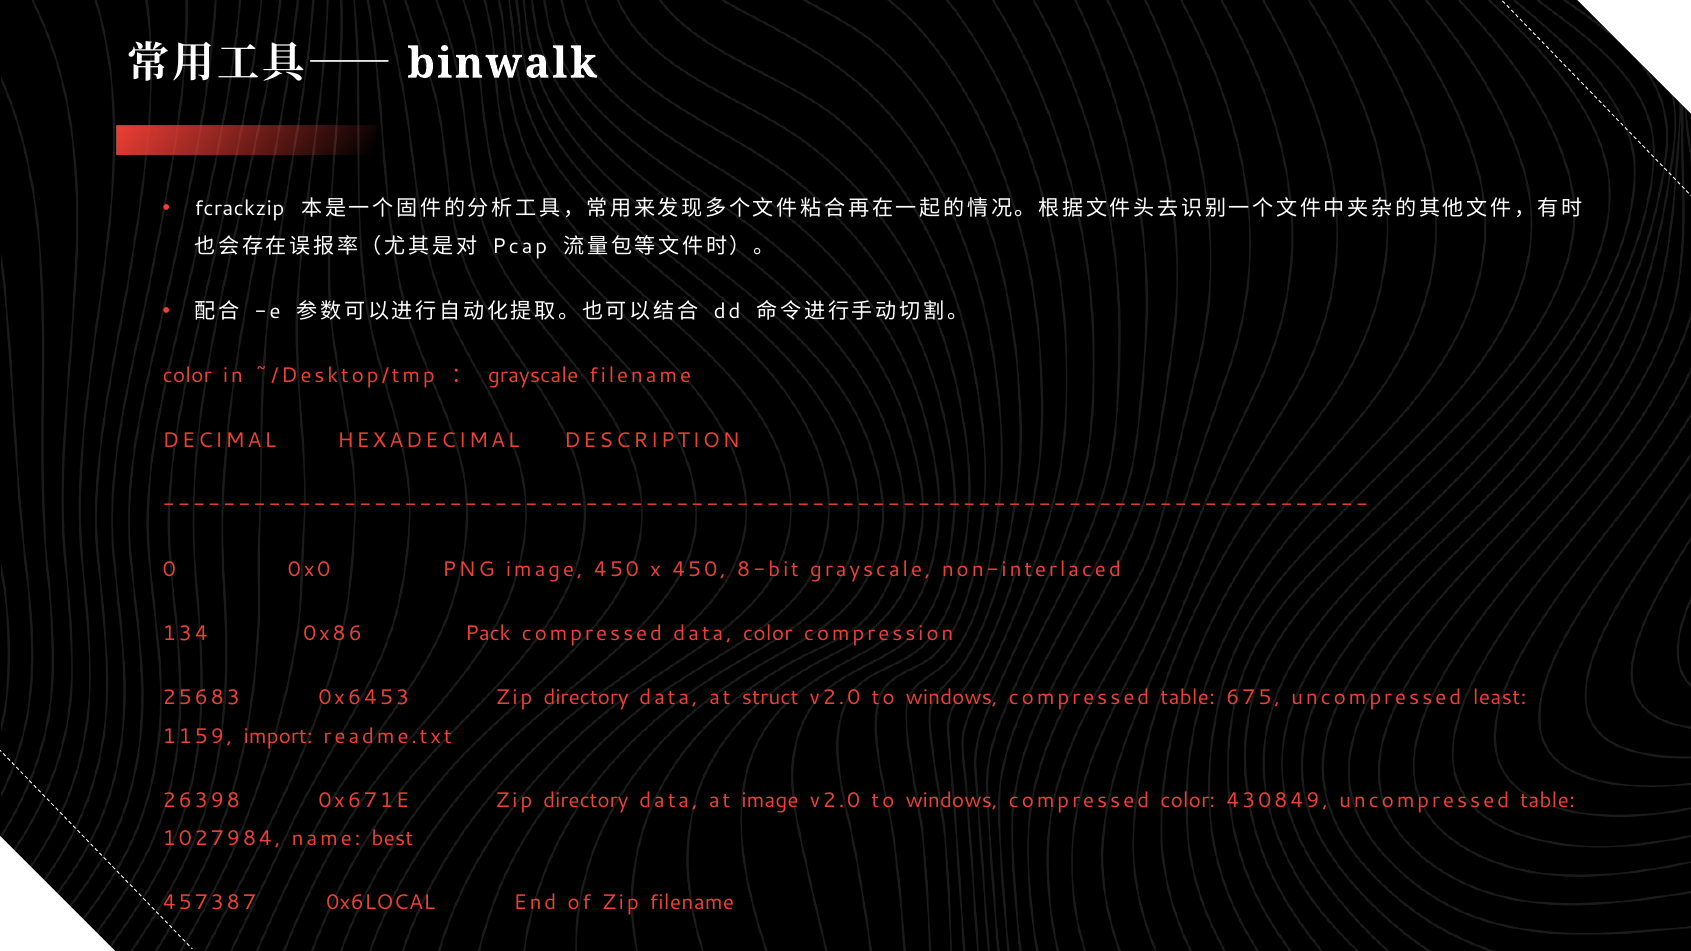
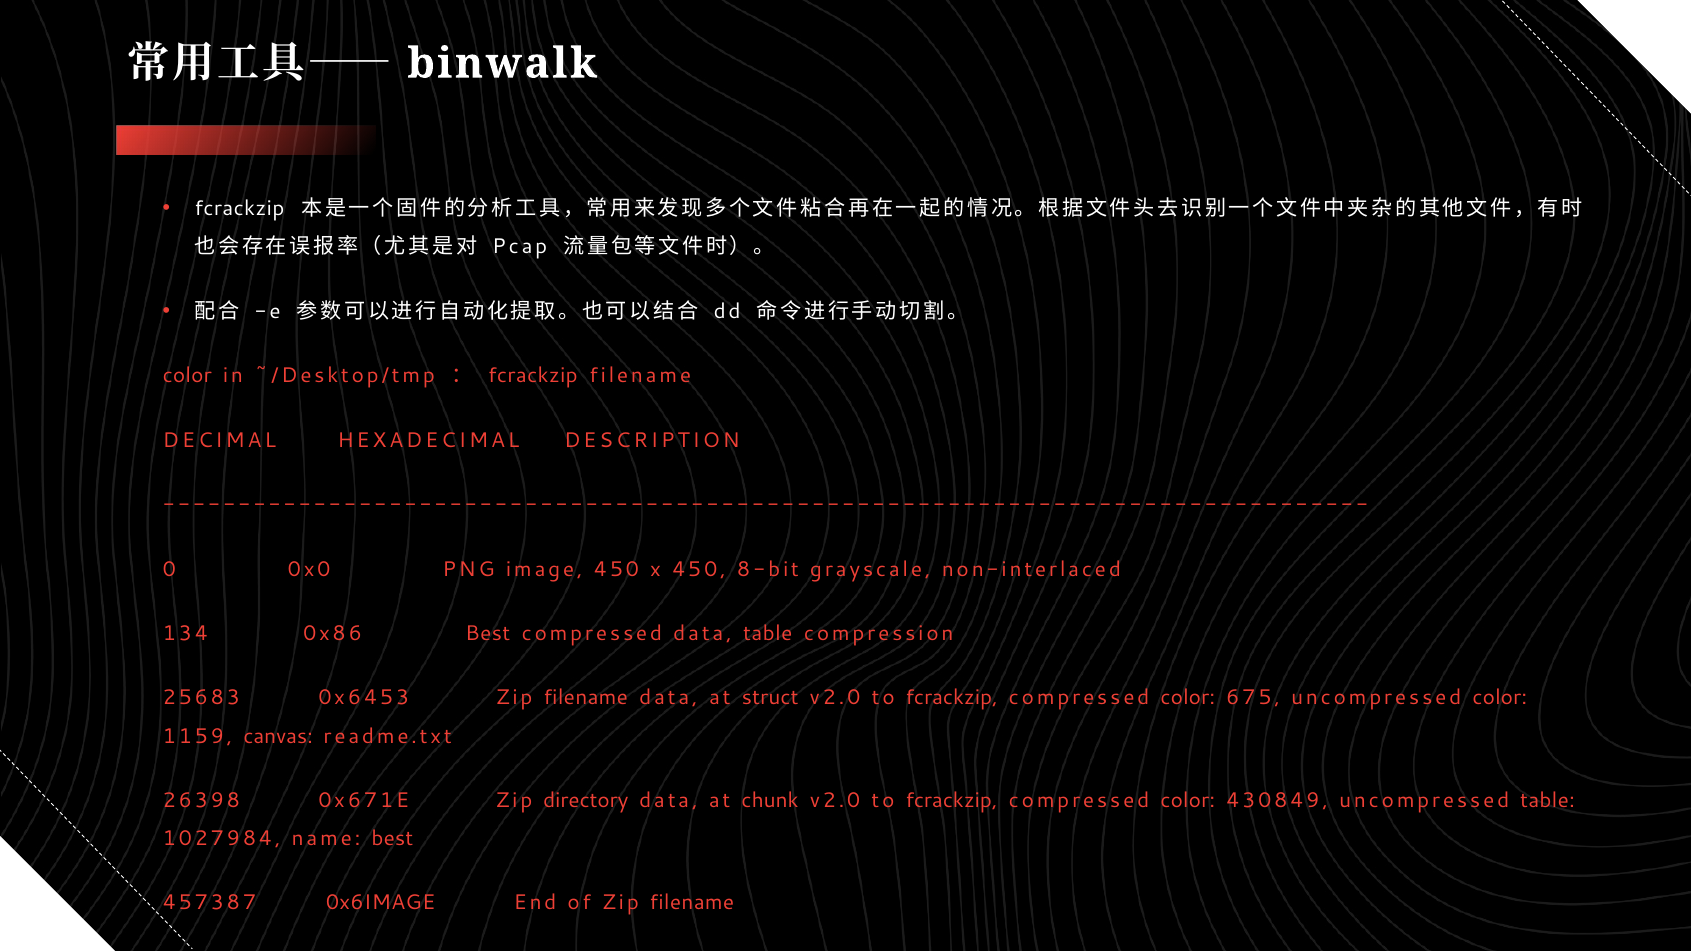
grayscale: grayscale -> fcrackzip (533, 376)
0x86 Pack: Pack -> Best (488, 634)
data color: color -> table (768, 634)
0x6453 Zip directory: directory -> filename (586, 698)
windows: windows -> fcrackzip (952, 698)
table: table -> color (1188, 698)
uncompressed least: least -> color (1500, 698)
import: import -> canvas (278, 736)
at image: image -> chunk (770, 801)
windows: windows -> fcrackzip (952, 801)
0x6LOCAL: 0x6LOCAL -> 0x6IMAGE (381, 903)
